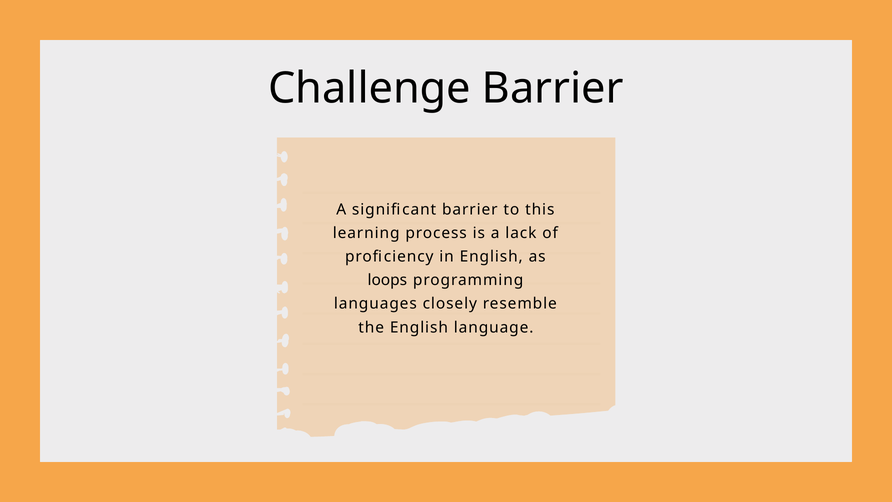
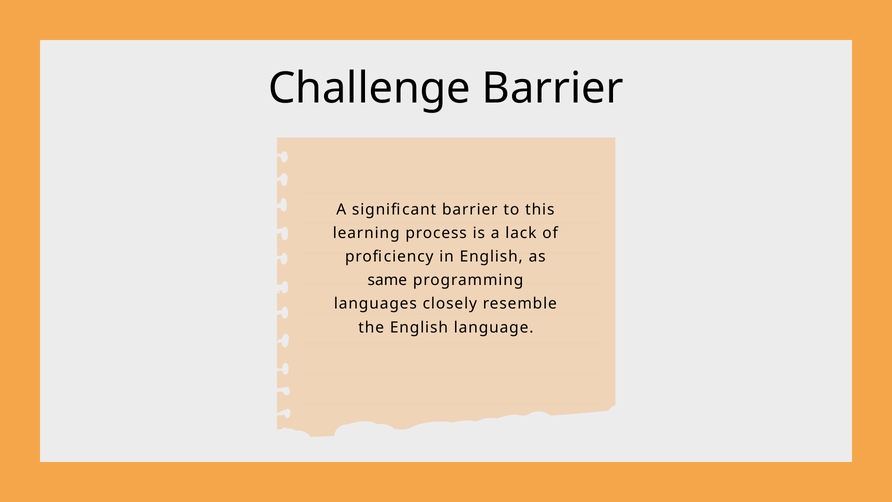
loops: loops -> same (387, 280)
